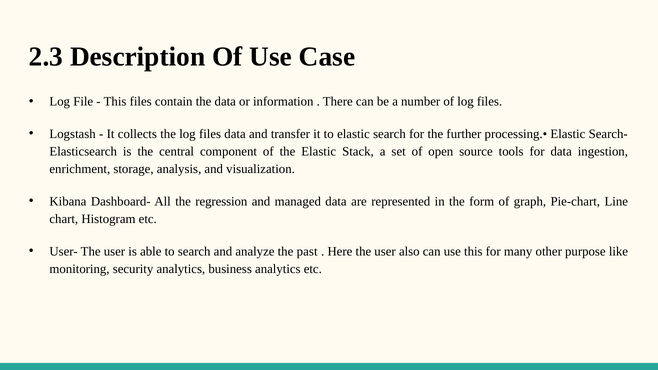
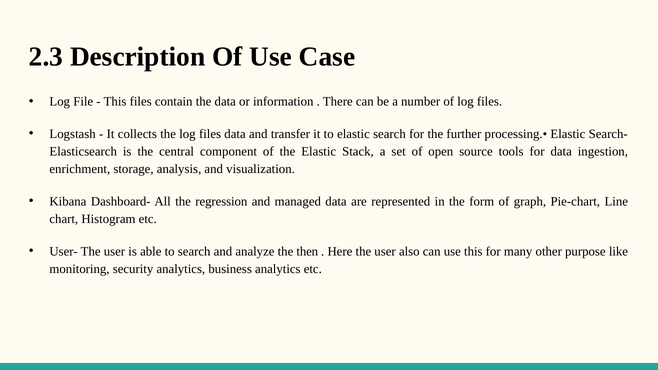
past: past -> then (307, 251)
